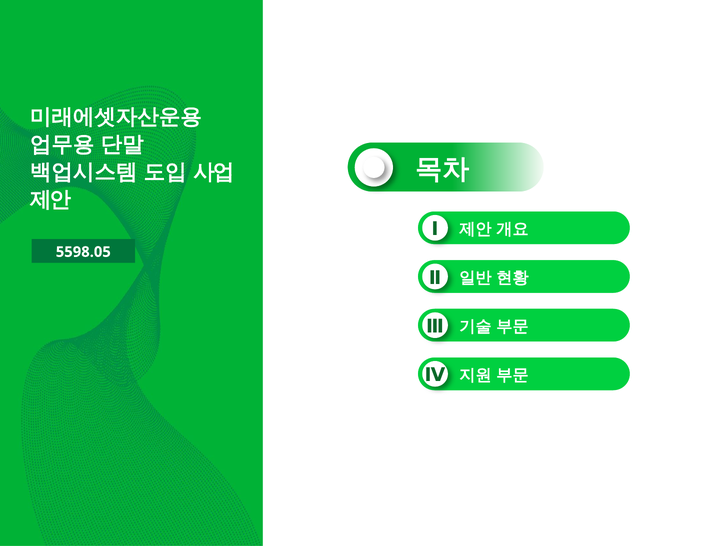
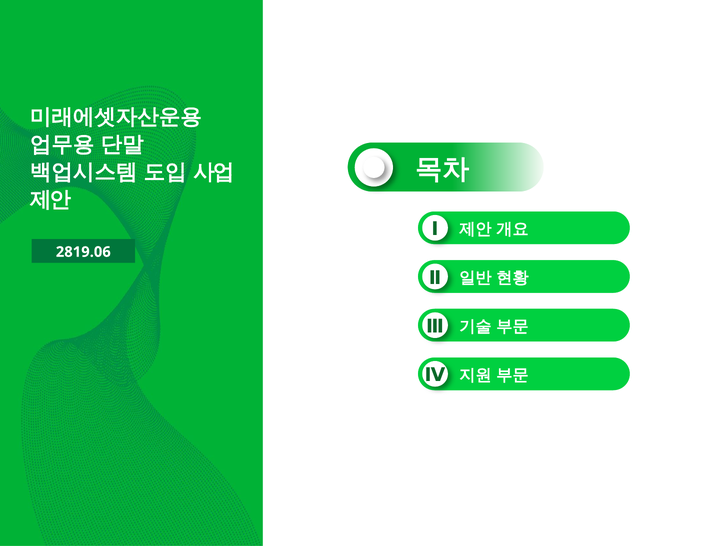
5598.05: 5598.05 -> 2819.06 (83, 252)
